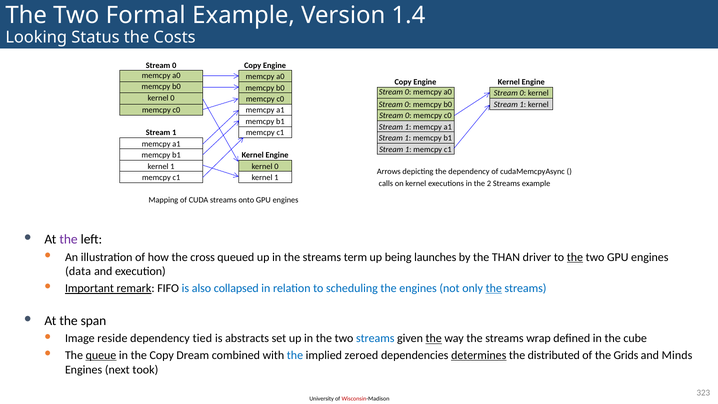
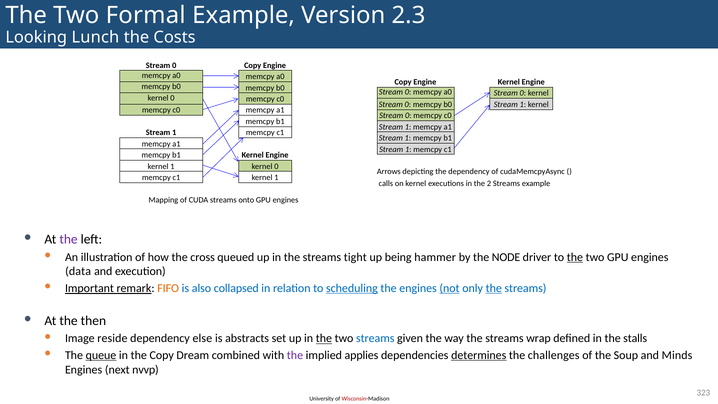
1.4: 1.4 -> 2.3 (408, 15)
Status: Status -> Lunch (95, 37)
term: term -> tight (355, 257)
launches: launches -> hammer (435, 257)
THAN: THAN -> NODE (506, 257)
FIFO colour: black -> orange (168, 288)
scheduling underline: none -> present (352, 288)
not underline: none -> present (450, 288)
span: span -> then (93, 321)
tied: tied -> else (202, 338)
the underline: none -> present (324, 338)
the underline: present -> none (434, 338)
cube: cube -> stalls (635, 338)
the colour: blue -> purple (295, 355)
zeroed: zeroed -> applies (361, 355)
distributed: distributed -> challenges (554, 355)
Grids: Grids -> Soup (626, 355)
took: took -> nvvp (145, 369)
